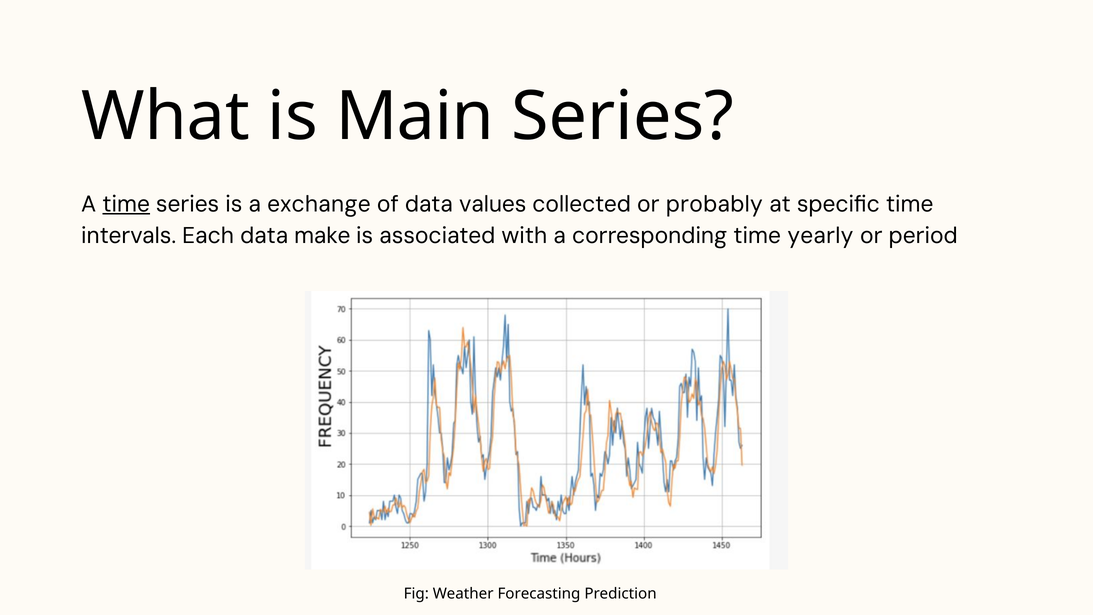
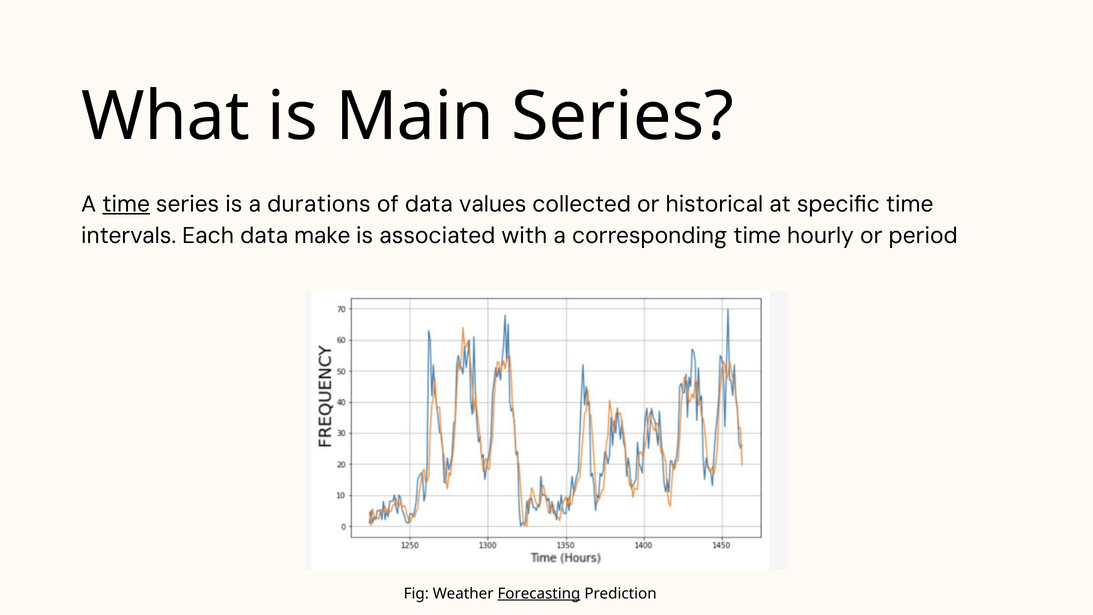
exchange: exchange -> durations (319, 204)
probably: probably -> historical (714, 204)
yearly: yearly -> hourly (820, 236)
Forecasting underline: none -> present (539, 593)
